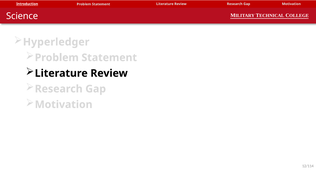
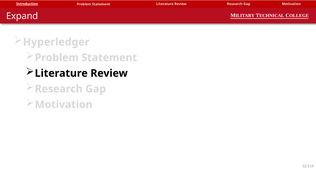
Science: Science -> Expand (22, 16)
